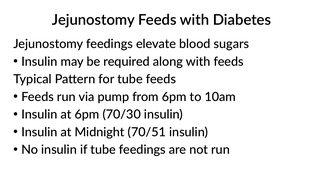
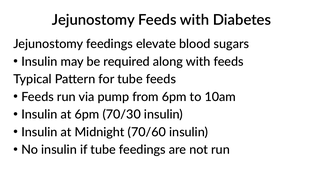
70/51: 70/51 -> 70/60 (147, 132)
